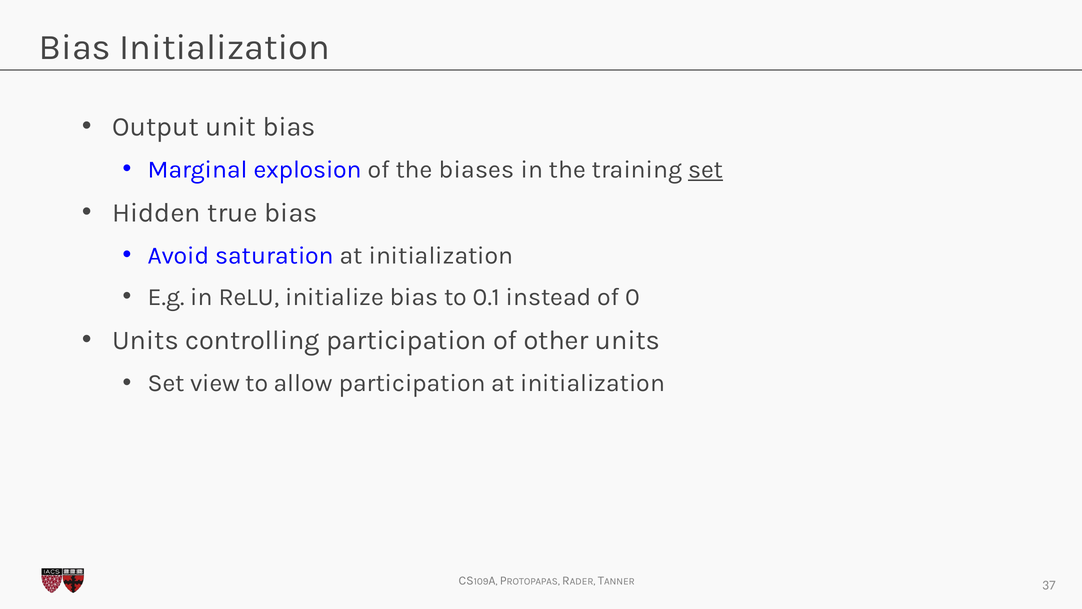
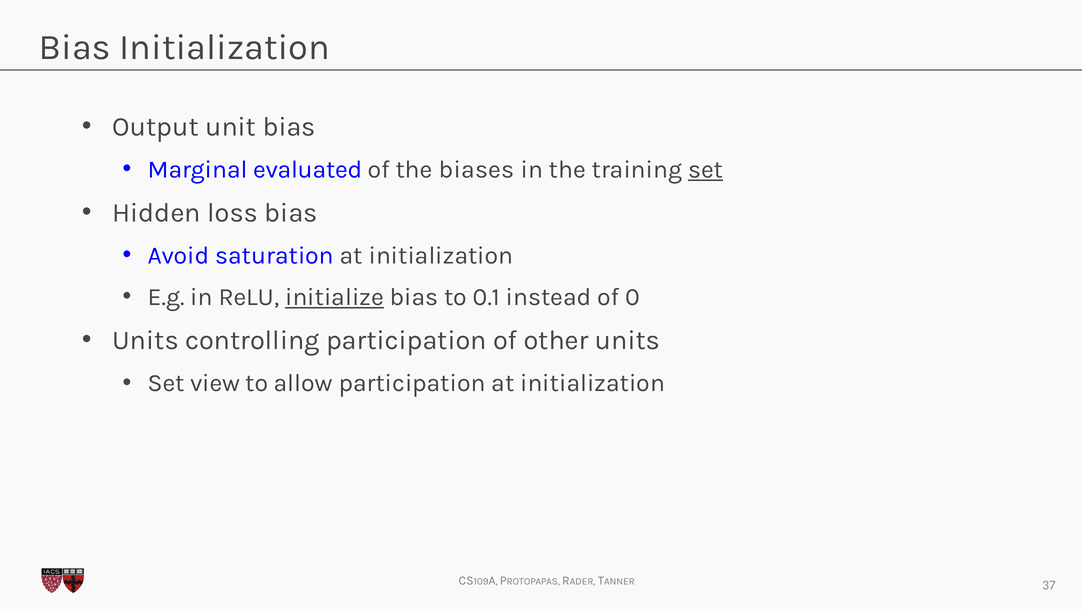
explosion: explosion -> evaluated (308, 169)
true: true -> loss (233, 213)
initialize underline: none -> present (334, 297)
